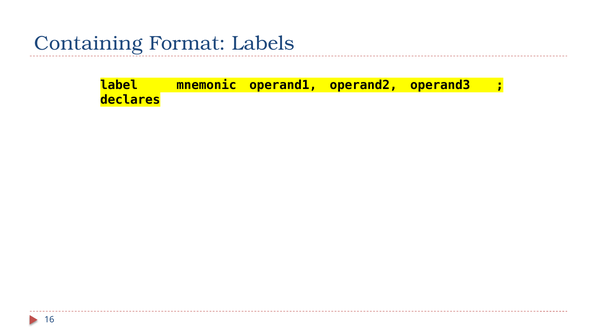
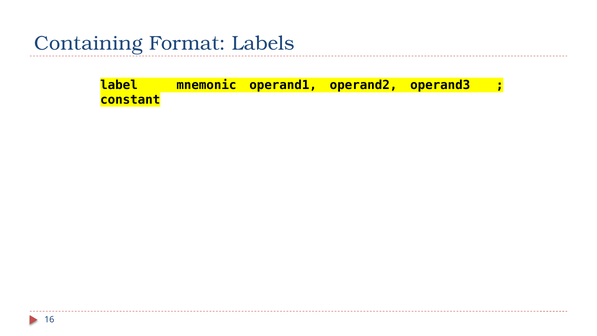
declares: declares -> constant (130, 100)
